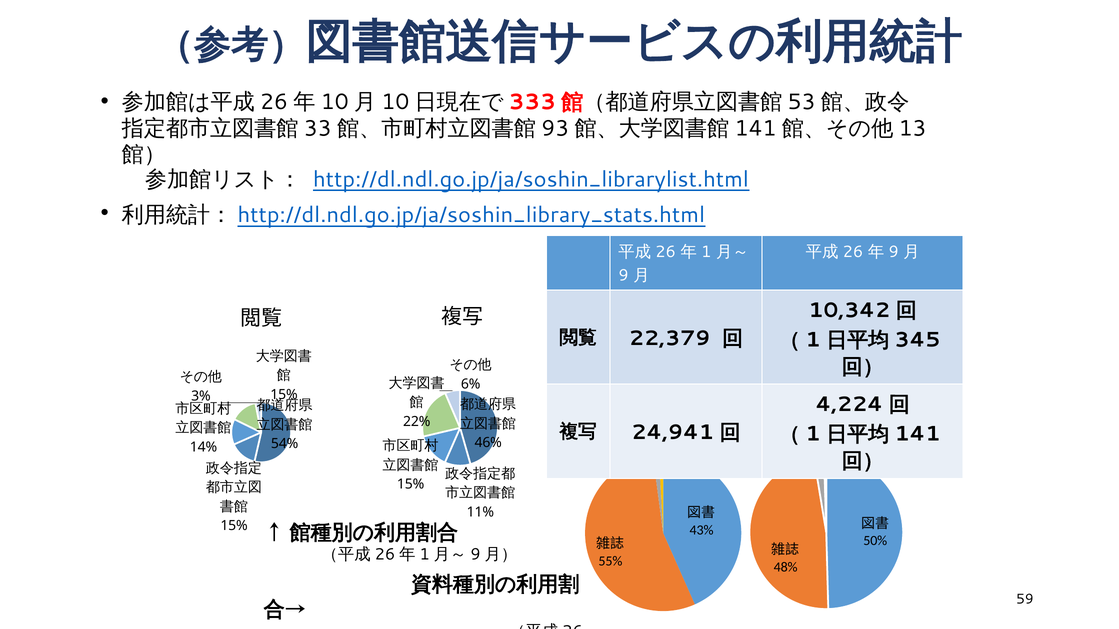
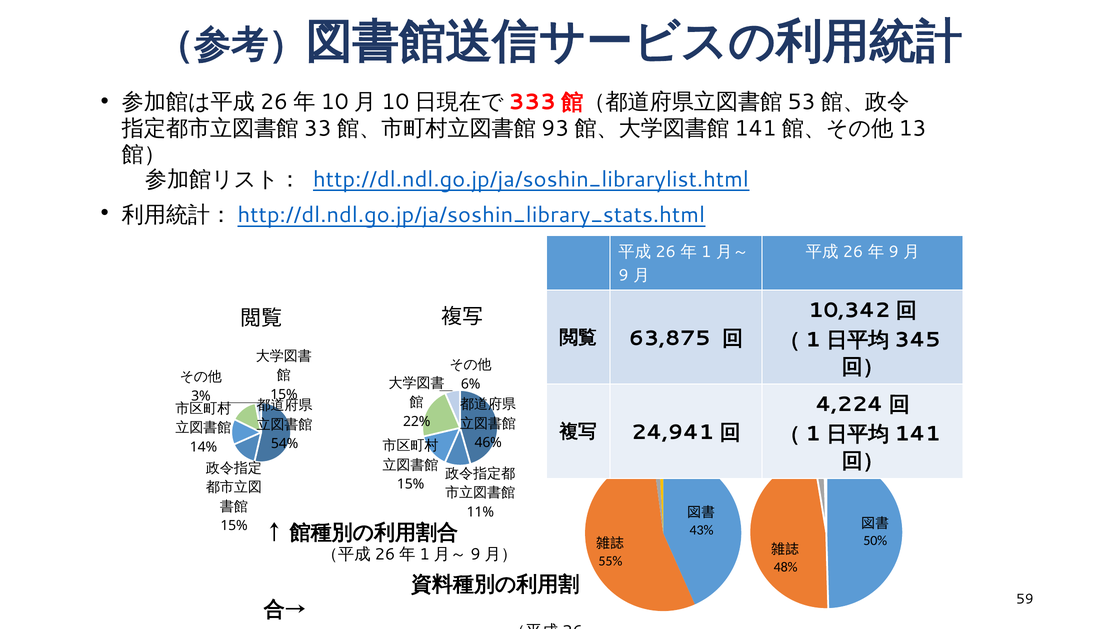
22,379: 22,379 -> 63,875 (670, 339)
